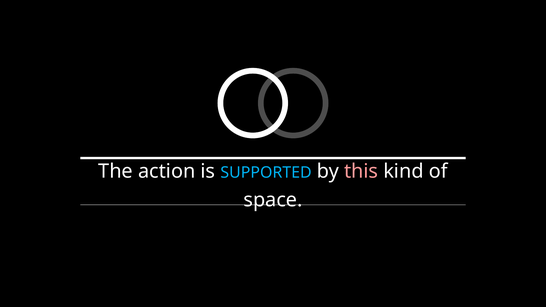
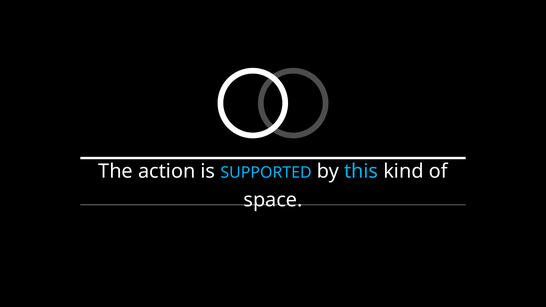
this colour: pink -> light blue (361, 171)
